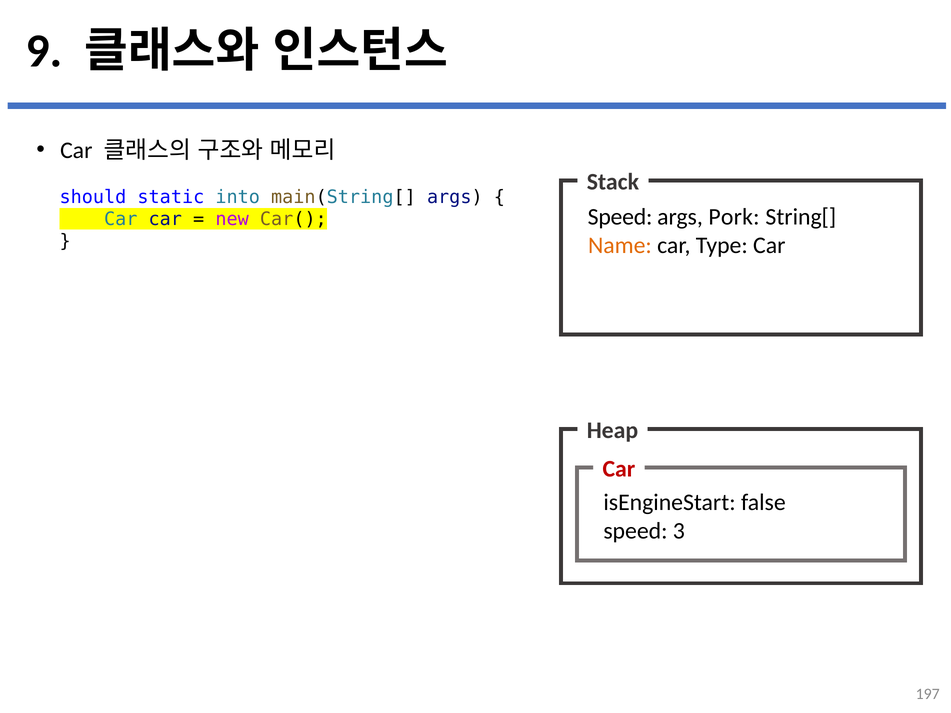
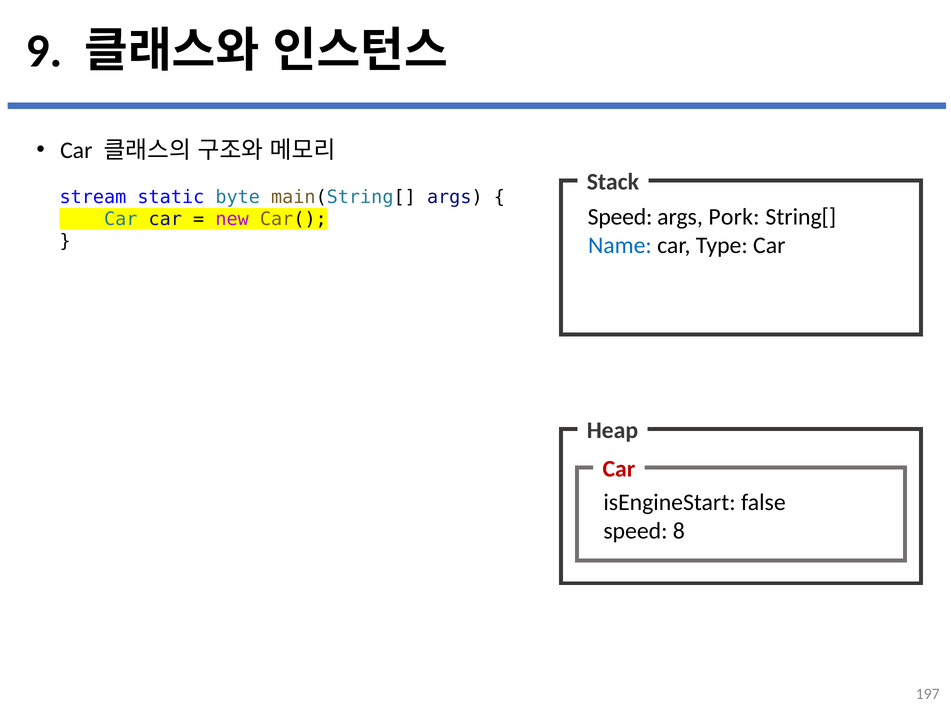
should: should -> stream (93, 197)
into: into -> byte (238, 197)
Name colour: orange -> blue (620, 245)
3: 3 -> 8 (679, 531)
